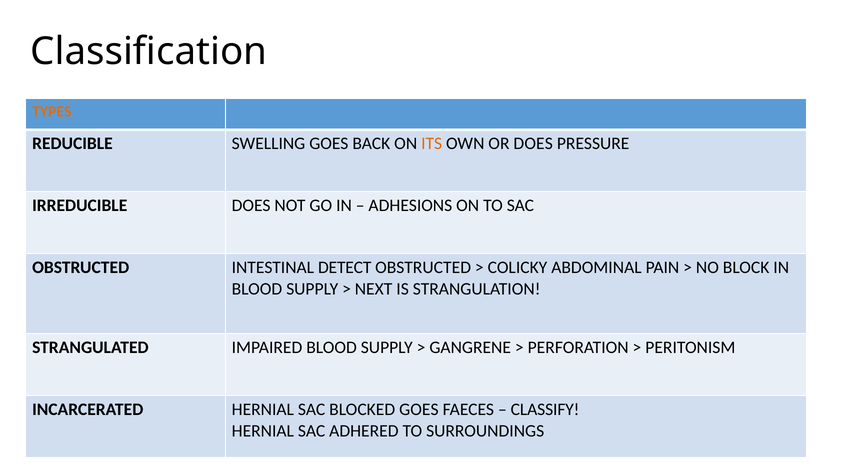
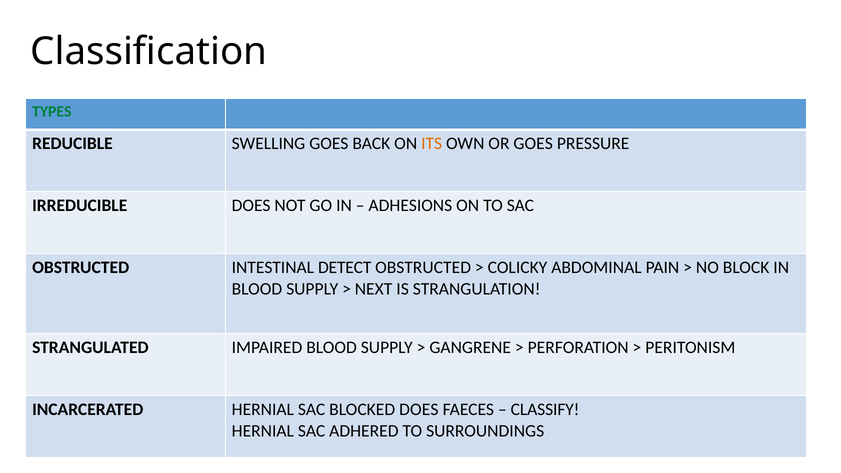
TYPES colour: orange -> green (52, 112)
OR DOES: DOES -> GOES (533, 144)
BLOCKED GOES: GOES -> DOES (419, 410)
